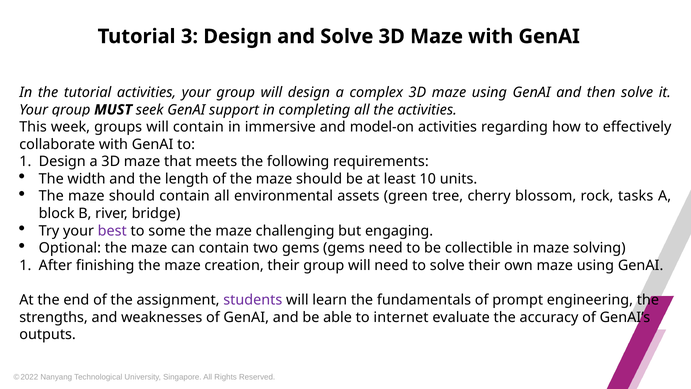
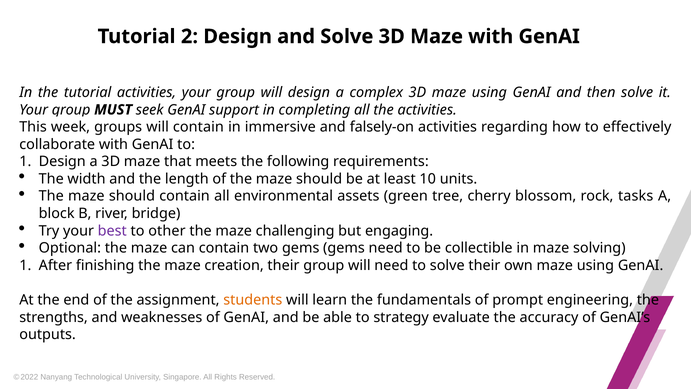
3: 3 -> 2 (189, 36)
model-on: model-on -> falsely-on (382, 127)
some: some -> other (167, 231)
students colour: purple -> orange (253, 300)
internet: internet -> strategy (401, 317)
